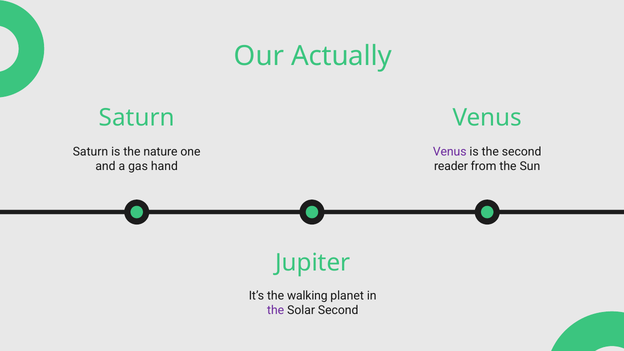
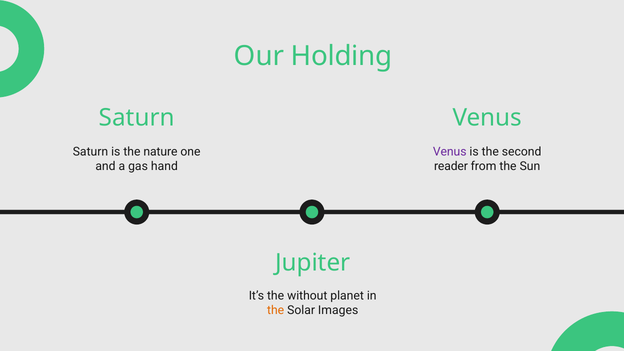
Actually: Actually -> Holding (342, 56)
walking: walking -> without (307, 296)
the colour: purple -> orange (276, 310)
Solar Second: Second -> Images (338, 310)
